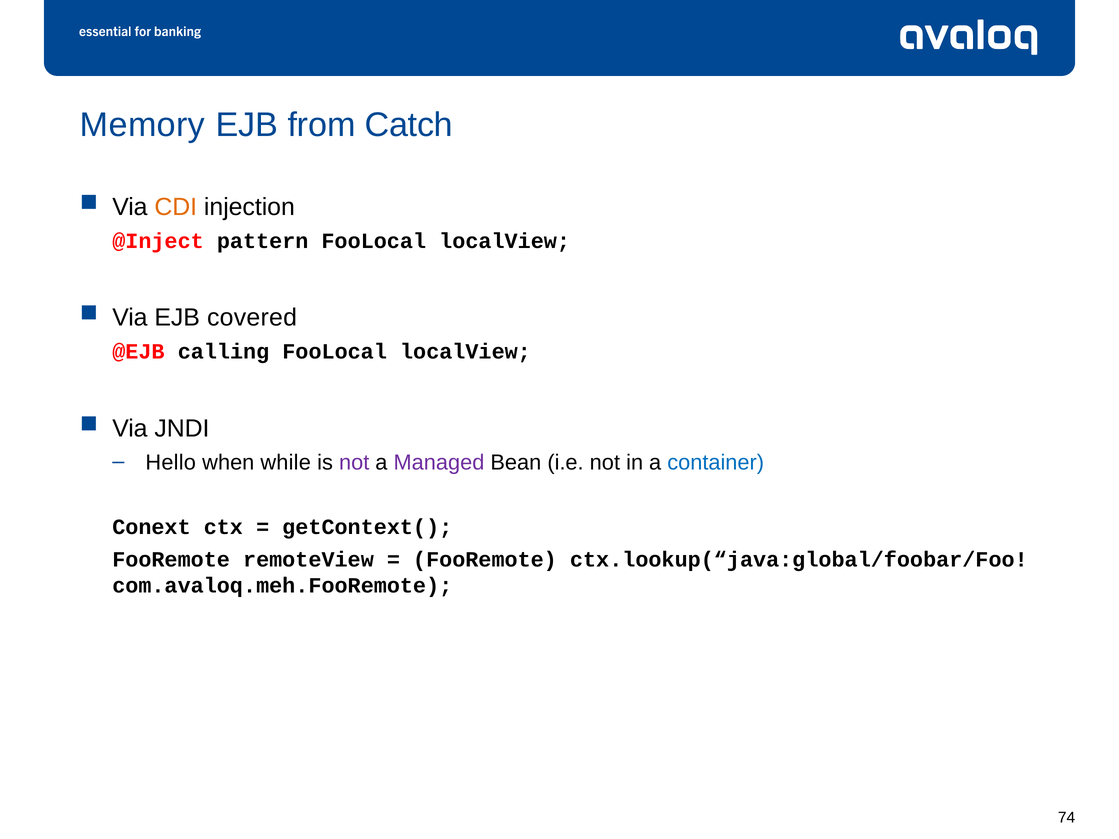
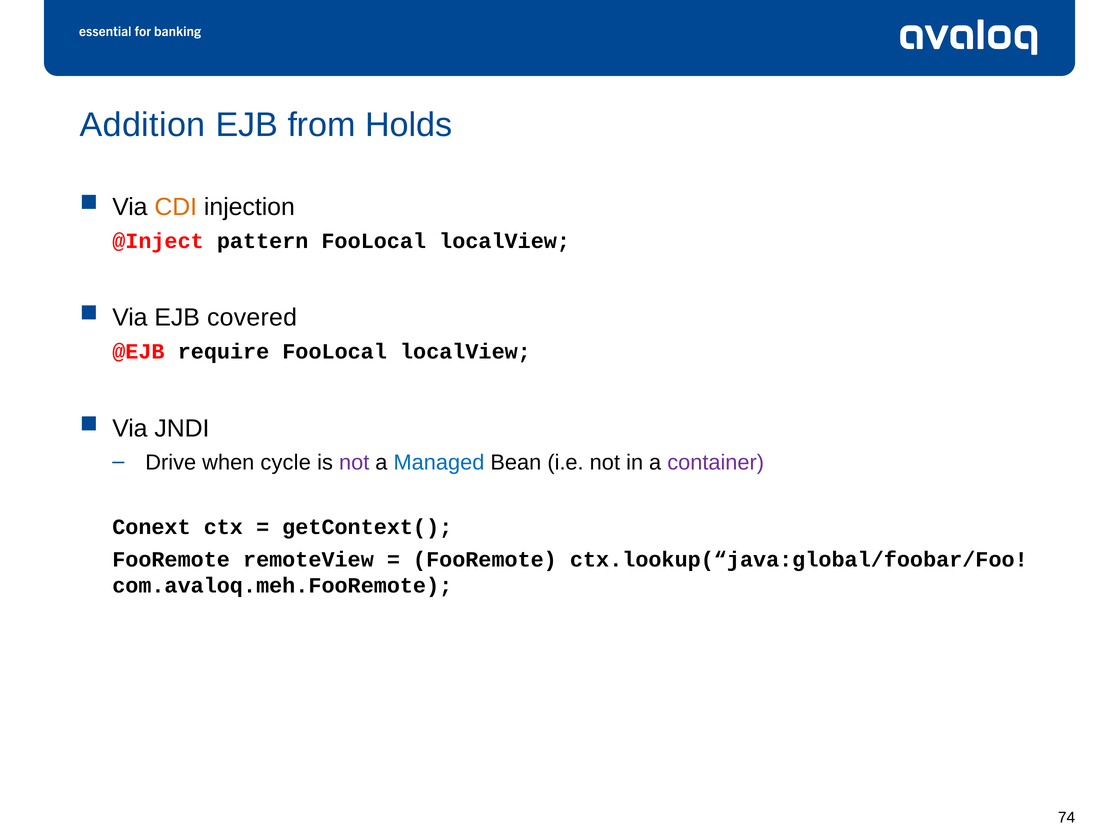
Memory: Memory -> Addition (143, 125)
Catch: Catch -> Holds (409, 125)
calling: calling -> require (224, 352)
Hello: Hello -> Drive (171, 463)
while: while -> cycle (286, 463)
Managed colour: purple -> blue (439, 463)
container colour: blue -> purple (716, 463)
